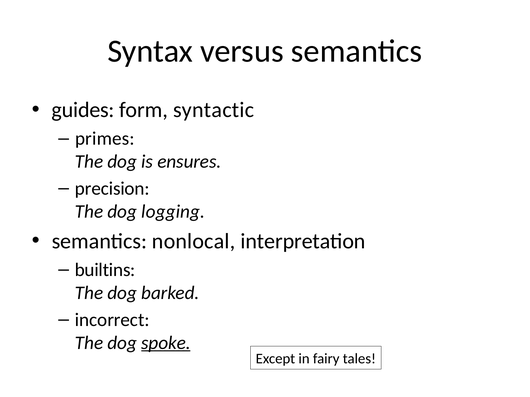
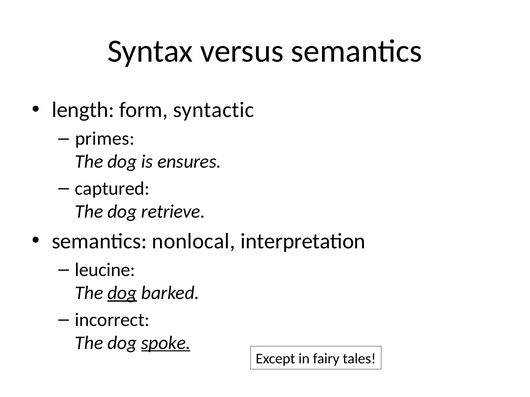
guides: guides -> length (83, 110)
precision: precision -> captured (112, 189)
logging: logging -> retrieve (173, 212)
builtins: builtins -> leucine (105, 270)
dog underline: none -> present (122, 293)
